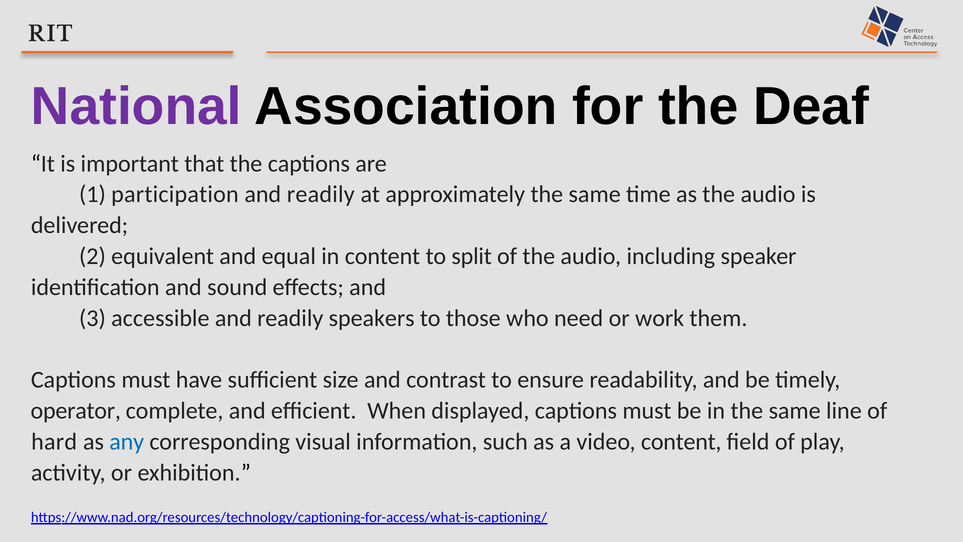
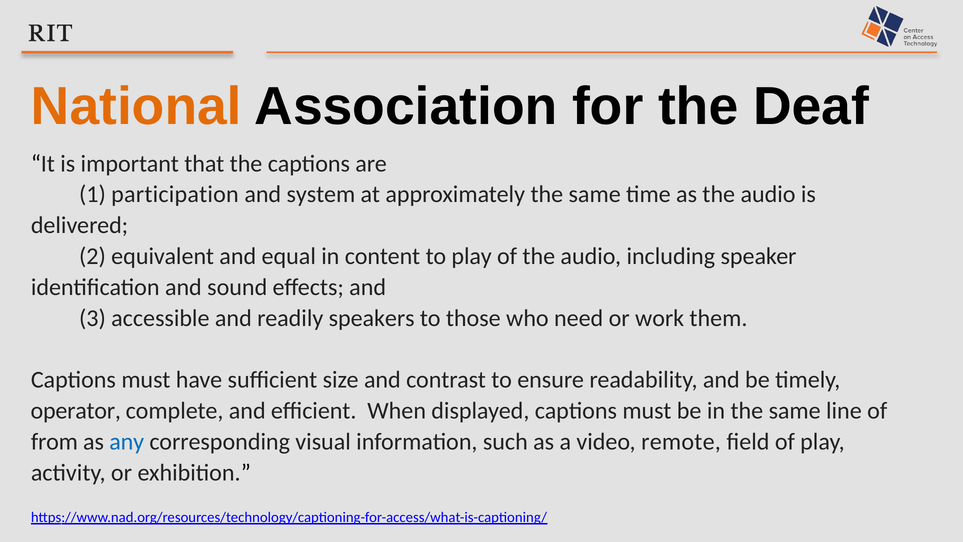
National colour: purple -> orange (136, 107)
readily: readily -> system (321, 194)
to split: split -> play (472, 256)
hard: hard -> from (54, 442)
video content: content -> remote (681, 442)
